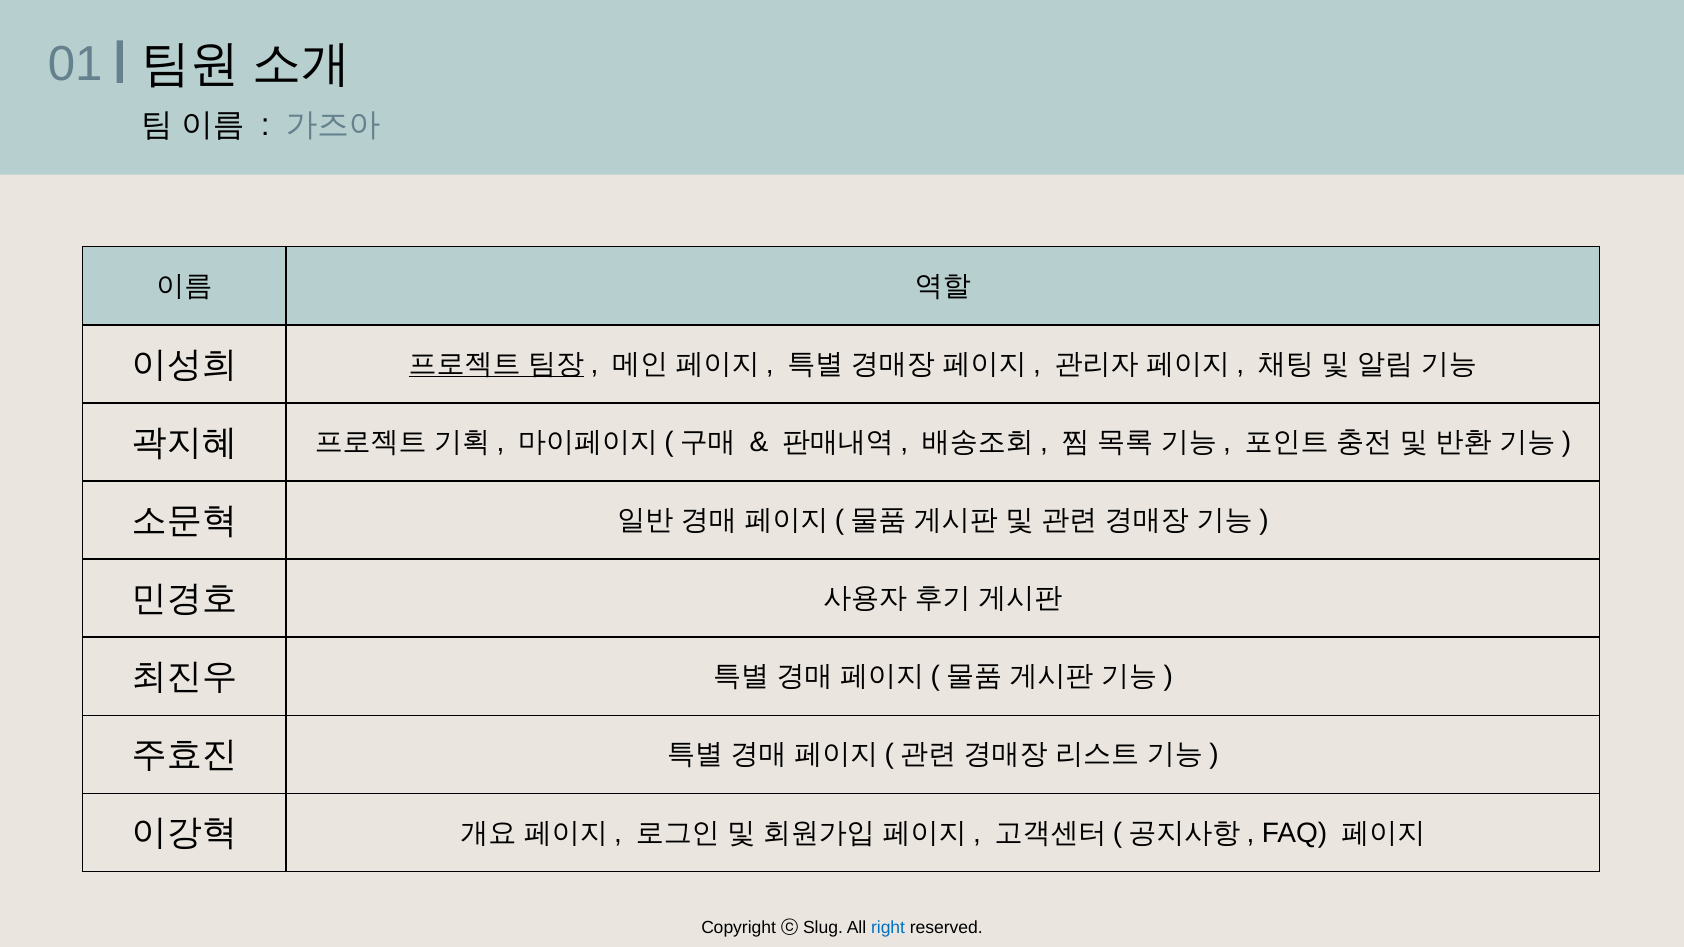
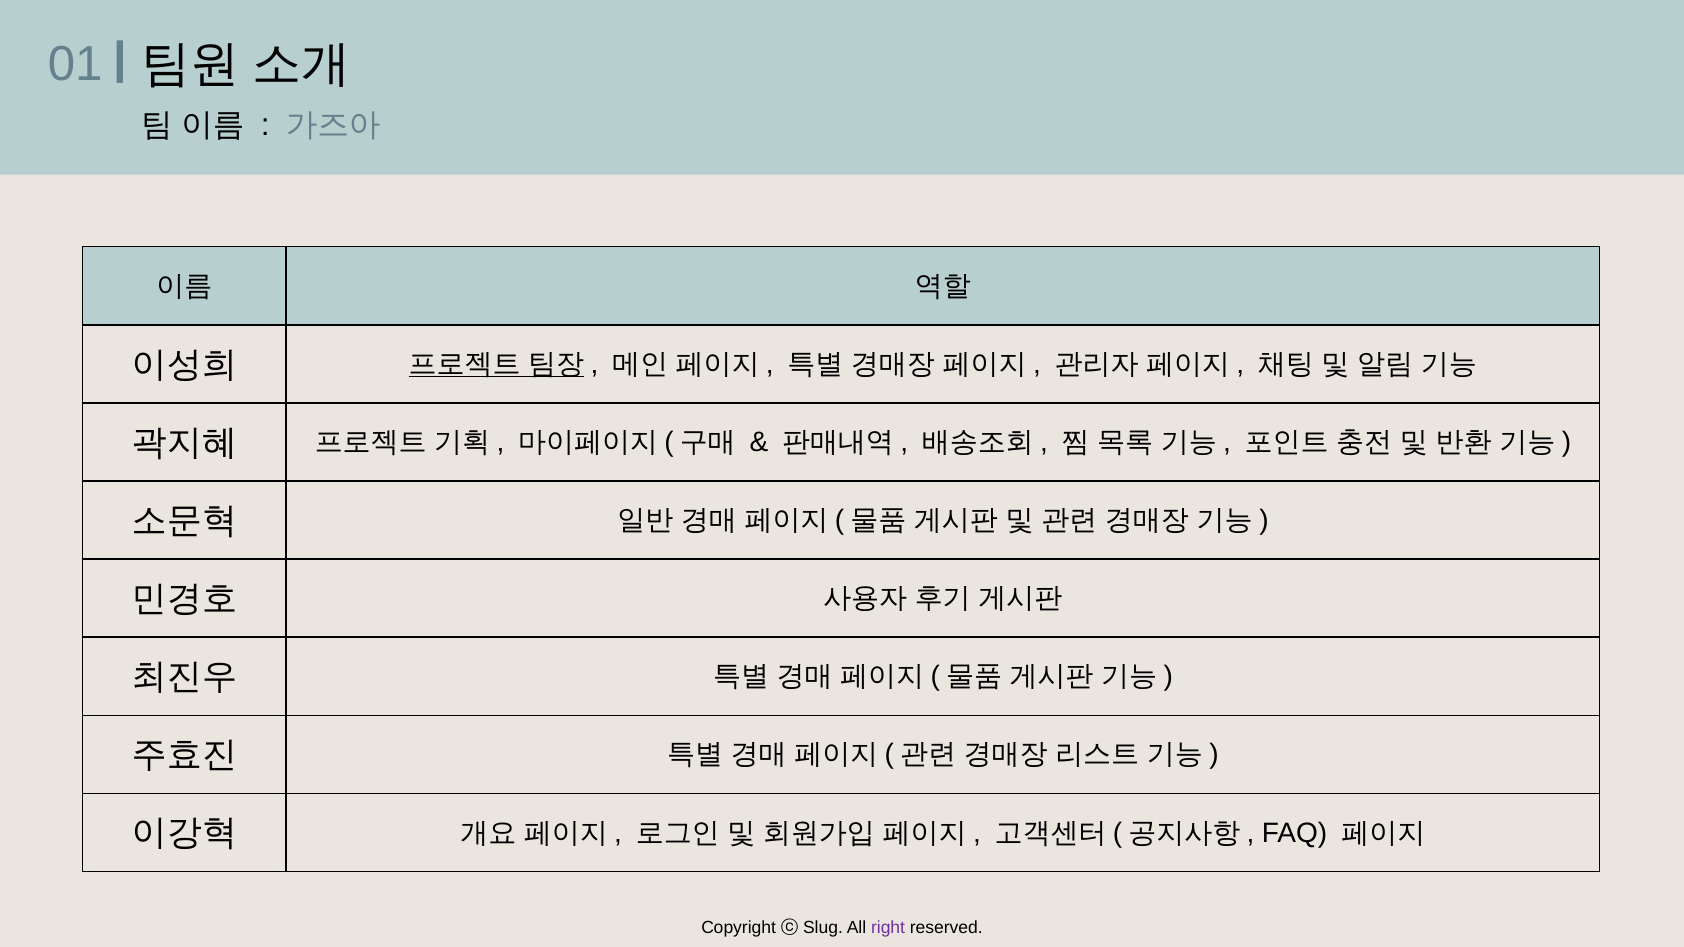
right colour: blue -> purple (888, 928)
